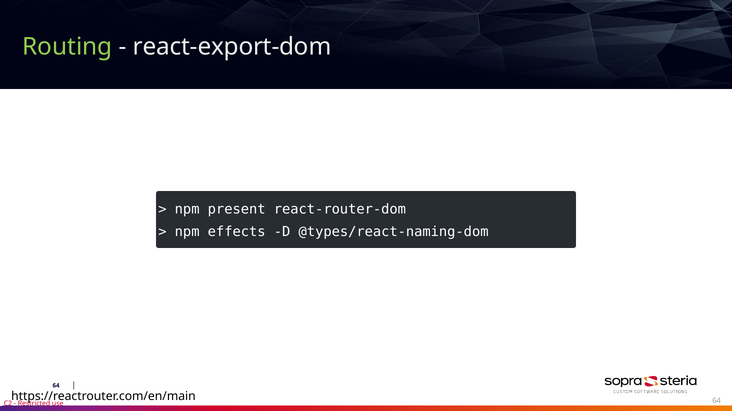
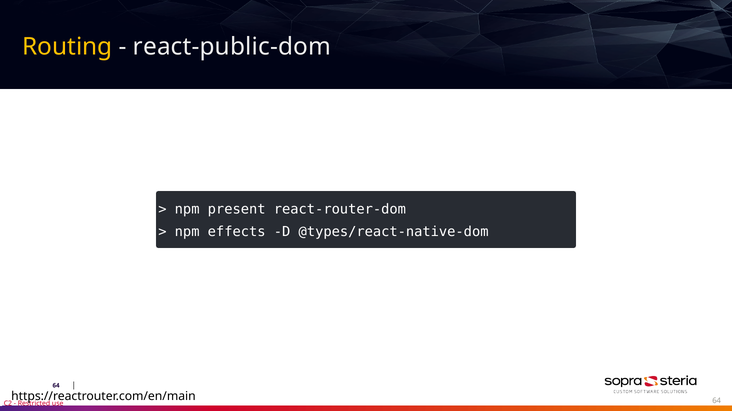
Routing colour: light green -> yellow (67, 47)
react-export-dom: react-export-dom -> react-public-dom (232, 47)
@types/react-naming-dom: @types/react-naming-dom -> @types/react-native-dom (394, 232)
